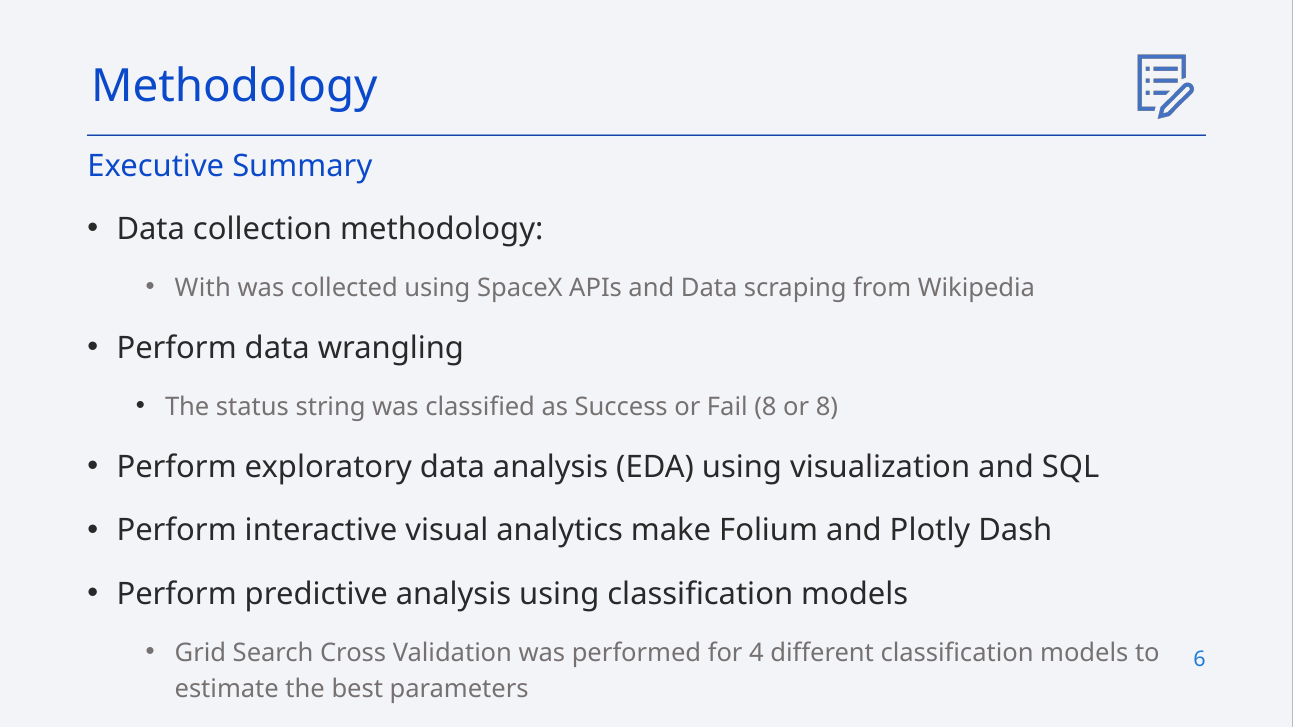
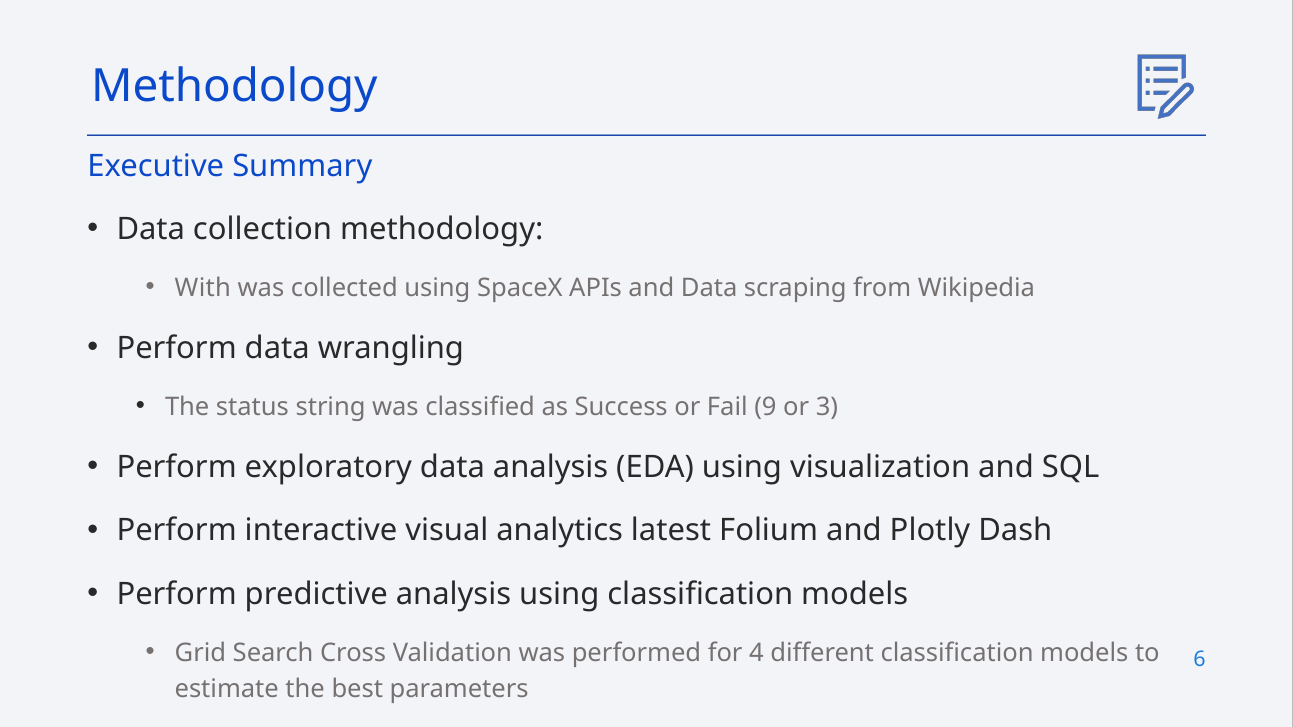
Fail 8: 8 -> 9 (765, 407)
or 8: 8 -> 3 (827, 407)
make: make -> latest (671, 531)
